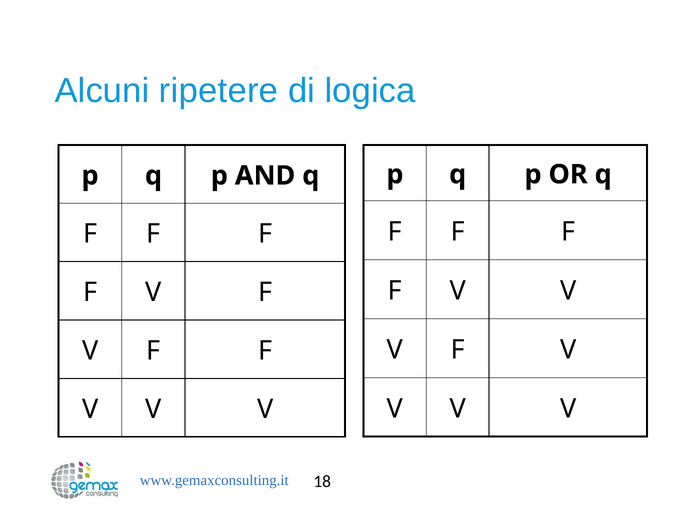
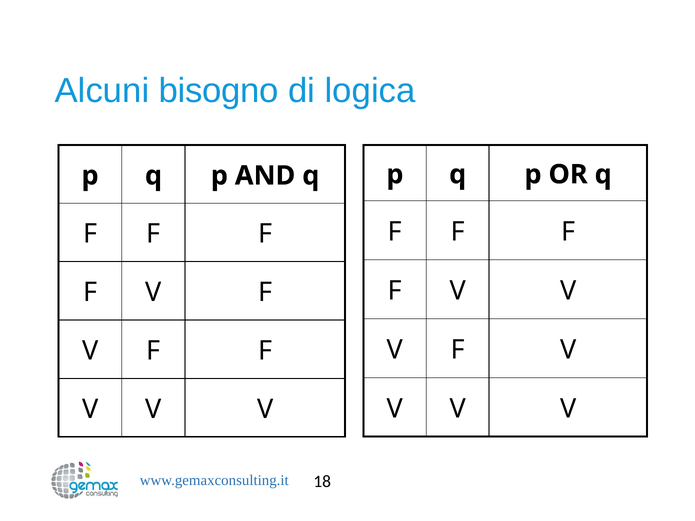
ripetere: ripetere -> bisogno (219, 91)
